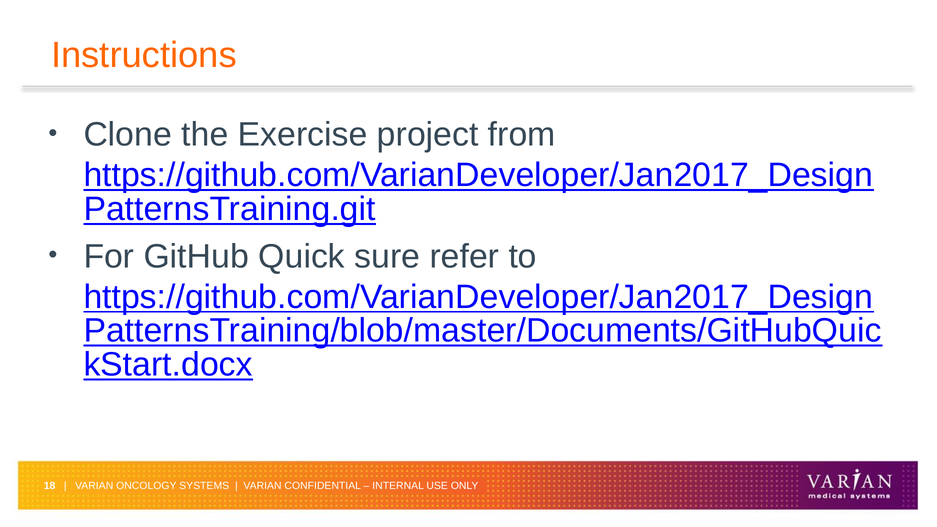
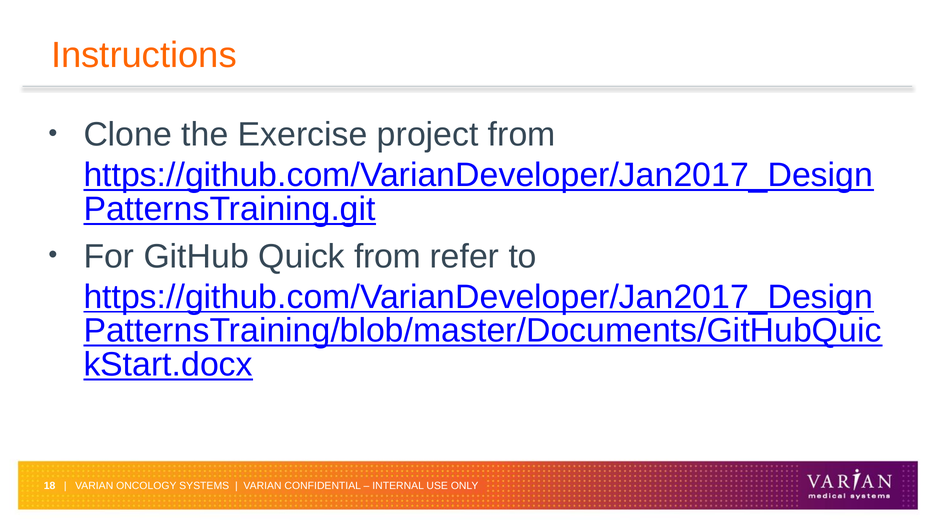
Quick sure: sure -> from (387, 256)
